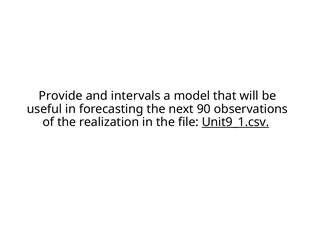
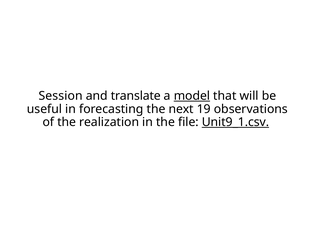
Provide: Provide -> Session (61, 96)
intervals: intervals -> translate (136, 96)
model underline: none -> present (192, 96)
90: 90 -> 19 (204, 109)
